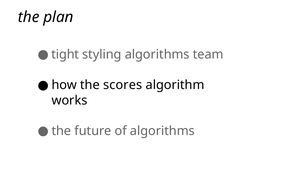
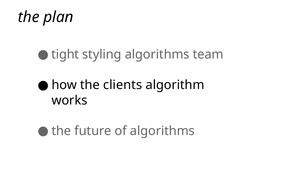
scores: scores -> clients (123, 85)
